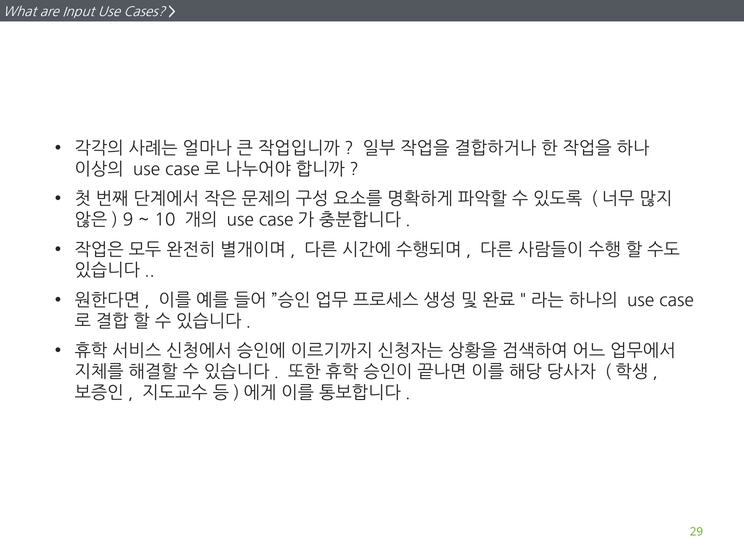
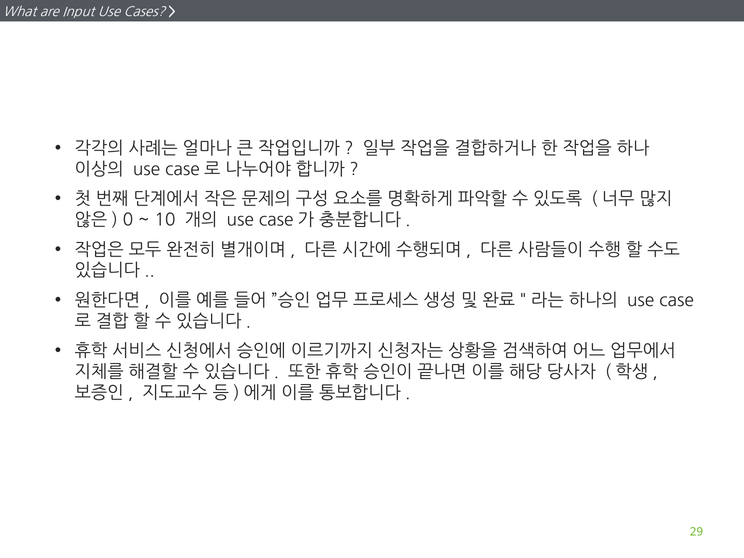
9: 9 -> 0 (128, 220)
